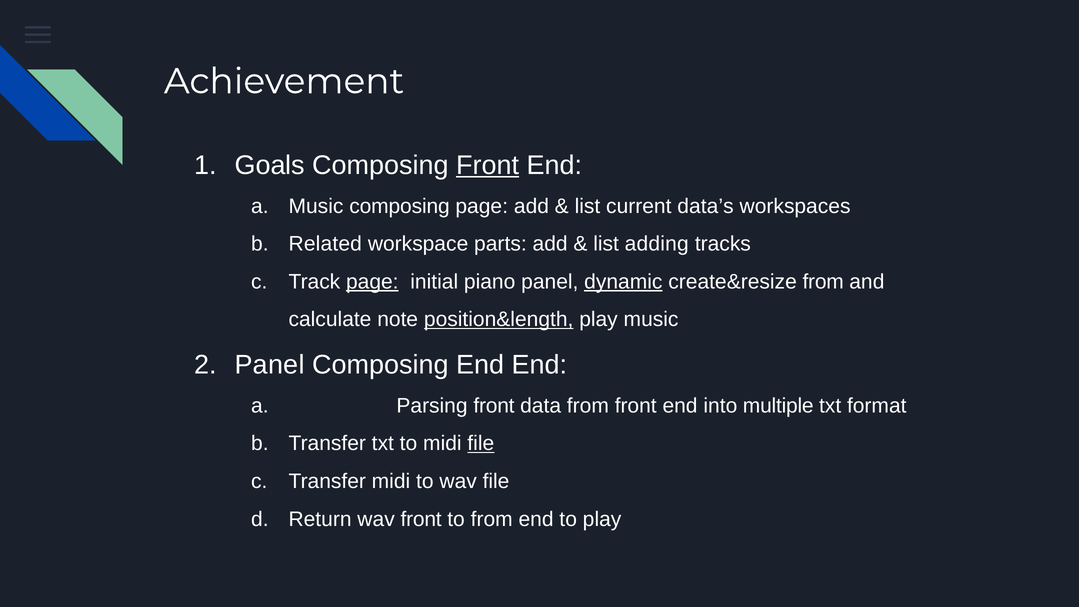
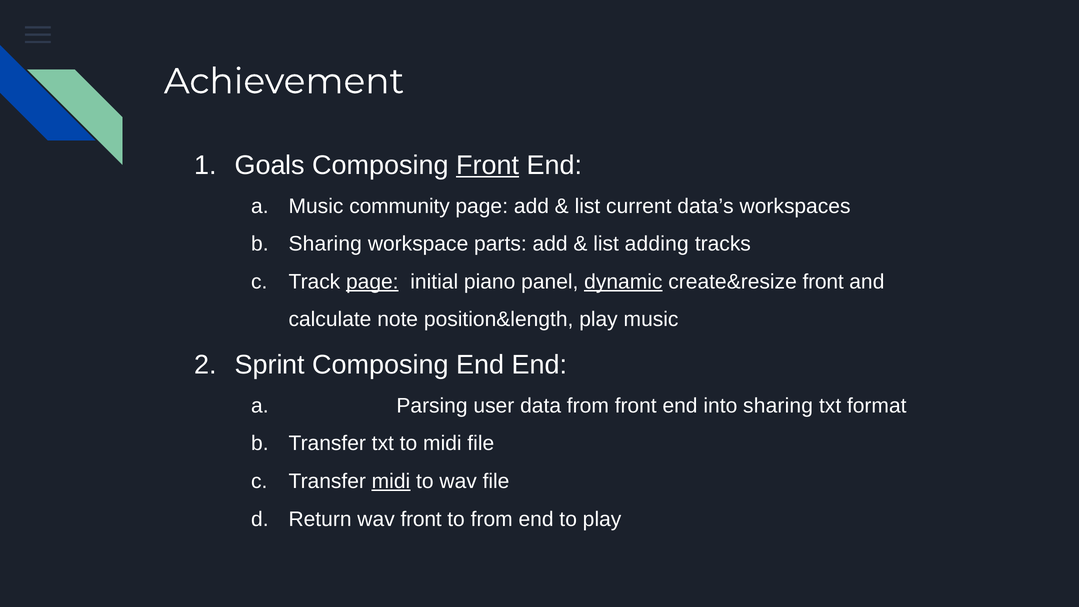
Music composing: composing -> community (400, 206)
Related: Related -> Sharing (325, 244)
create&resize from: from -> front (823, 282)
position&length underline: present -> none (499, 319)
Panel: Panel -> Sprint (270, 365)
Parsing front: front -> user (494, 406)
into multiple: multiple -> sharing (778, 406)
file underline: present -> none (481, 444)
midi underline: none -> present (391, 481)
